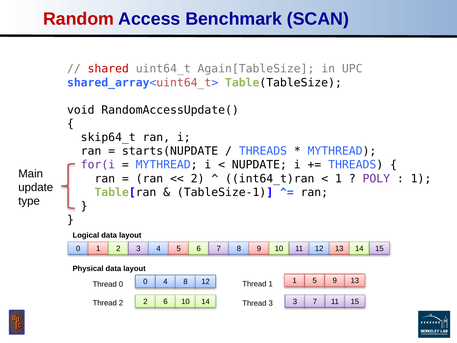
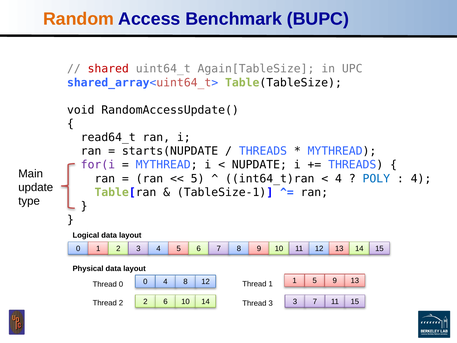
Random colour: red -> orange (79, 19)
SCAN: SCAN -> BUPC (318, 19)
skip64_t: skip64_t -> read64_t (108, 137)
2: 2 -> 5 (198, 178)
1: 1 -> 4 (338, 178)
POLY colour: purple -> blue (376, 178)
1: 1 -> 4 (421, 178)
